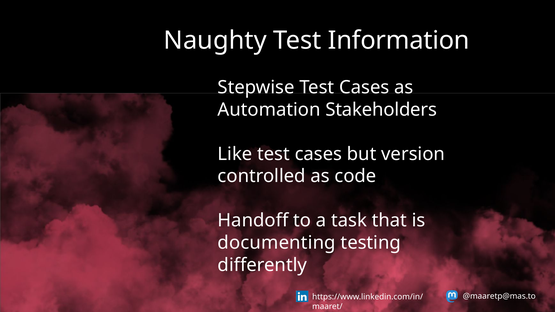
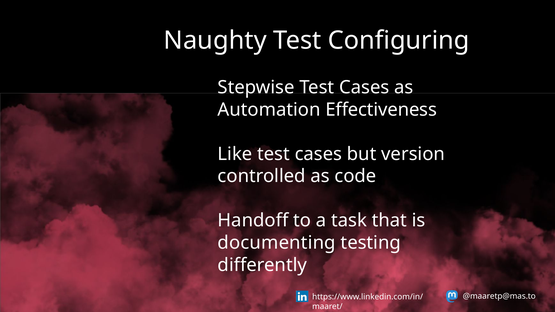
Information: Information -> Configuring (399, 40)
Stakeholders: Stakeholders -> Effectiveness (381, 110)
